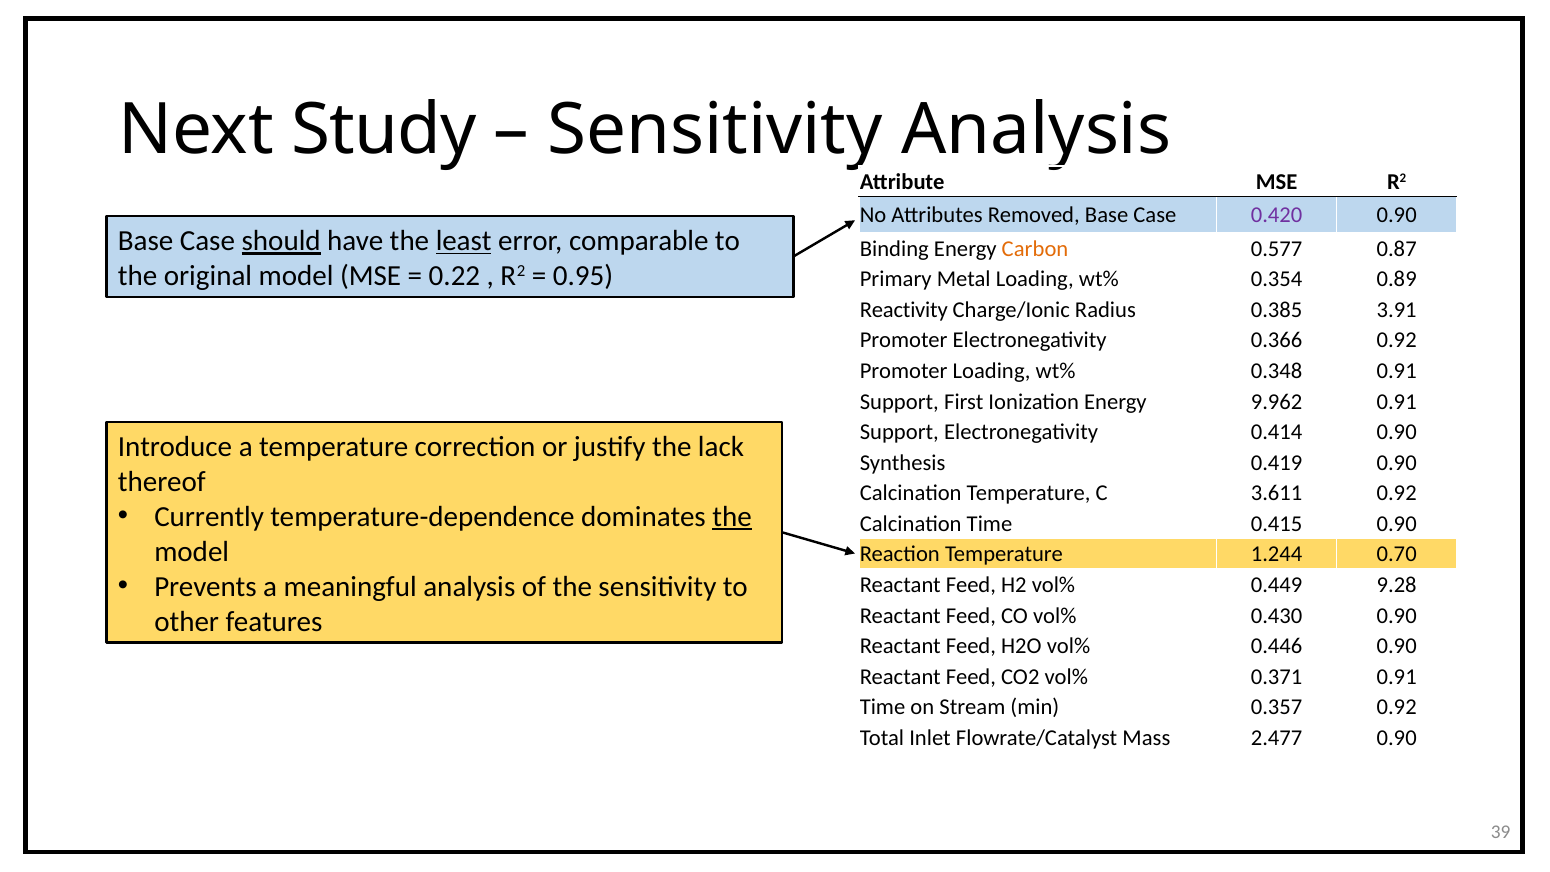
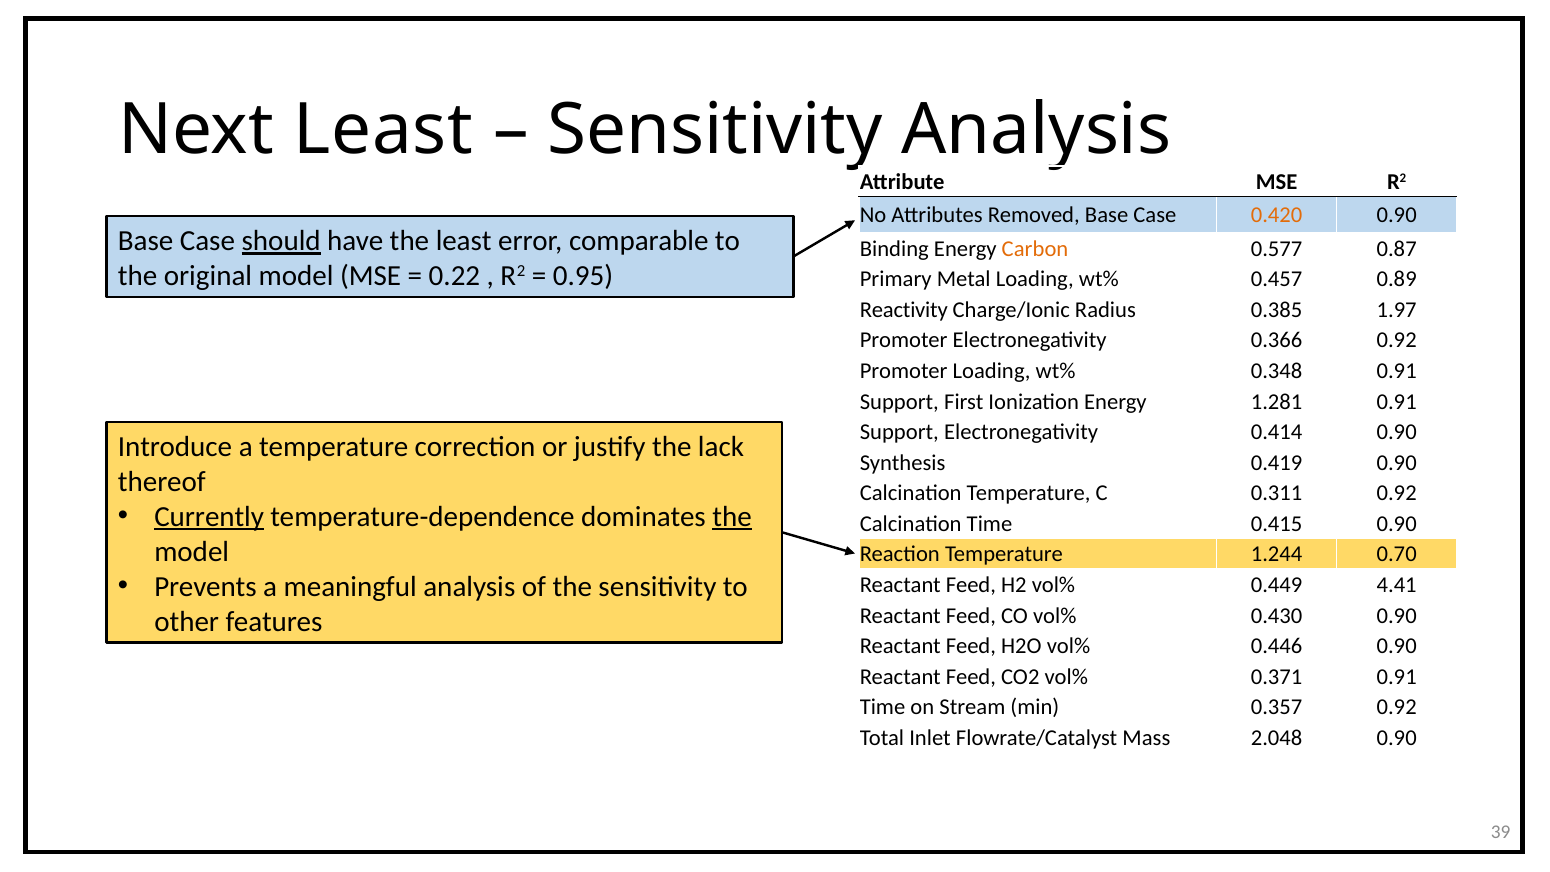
Next Study: Study -> Least (383, 130)
0.420 colour: purple -> orange (1277, 215)
least underline: present -> none (464, 241)
0.354: 0.354 -> 0.457 (1277, 279)
3.91: 3.91 -> 1.97 (1397, 310)
9.962: 9.962 -> 1.281 (1277, 402)
3.611: 3.611 -> 0.311 (1277, 493)
Currently underline: none -> present (209, 517)
9.28: 9.28 -> 4.41 (1397, 585)
2.477: 2.477 -> 2.048 (1277, 738)
